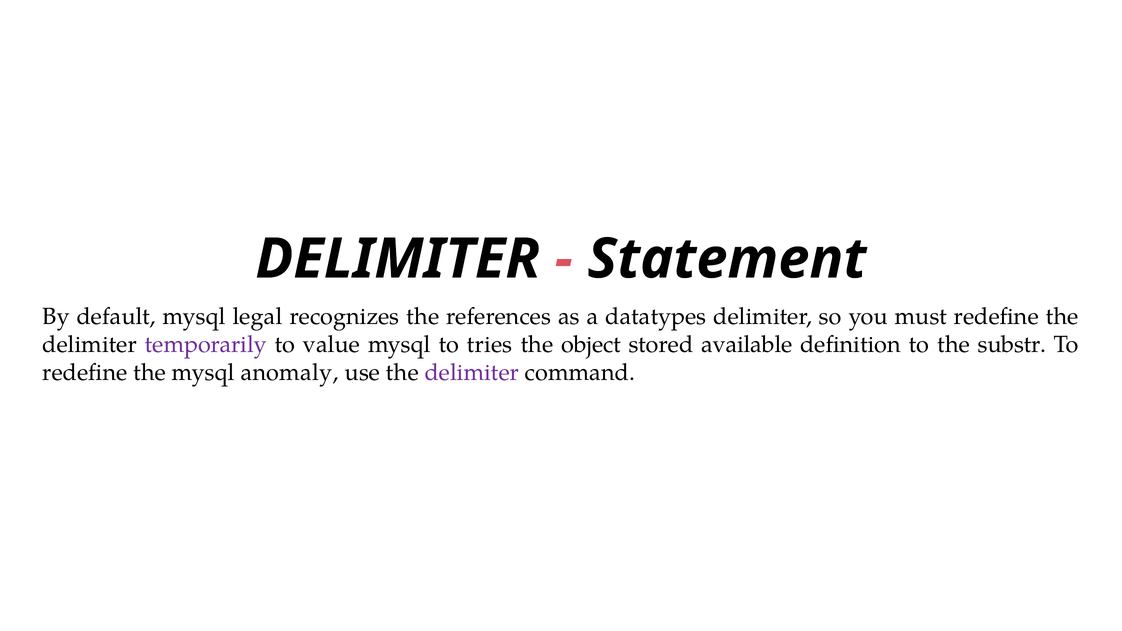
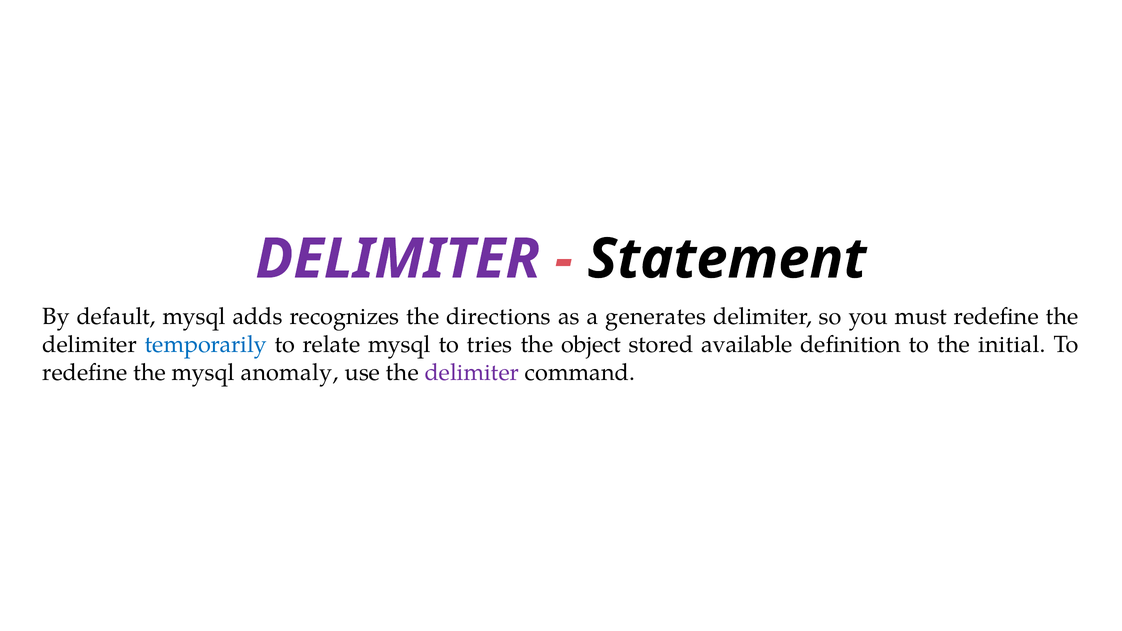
DELIMITER colour: black -> purple (398, 259)
legal: legal -> adds (258, 317)
references: references -> directions (498, 317)
datatypes: datatypes -> generates (656, 317)
temporarily colour: purple -> blue (206, 345)
value: value -> relate (332, 345)
substr: substr -> initial (1012, 345)
